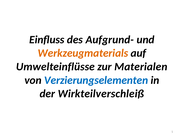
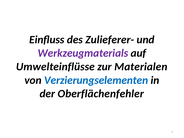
Aufgrund-: Aufgrund- -> Zulieferer- (110, 40)
Werkzeugmaterials colour: orange -> purple (83, 53)
Wirkteilverschleiß: Wirkteilverschleiß -> Oberflächenfehler (101, 94)
